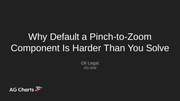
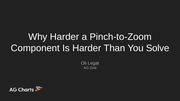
Why Default: Default -> Harder (65, 37)
